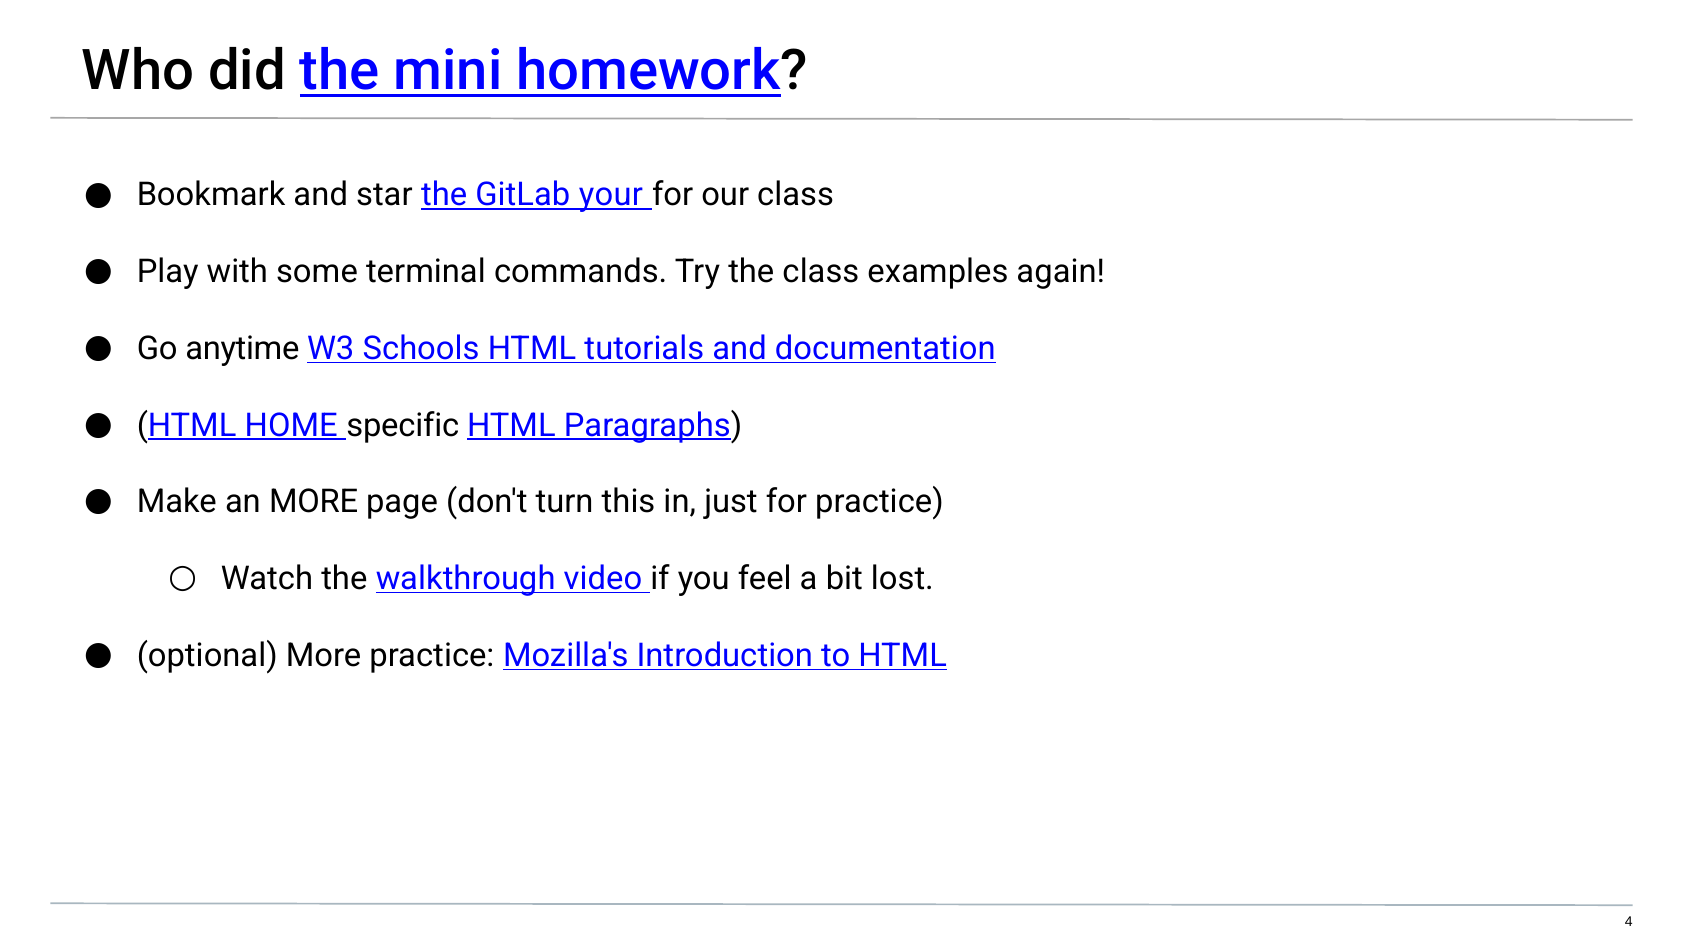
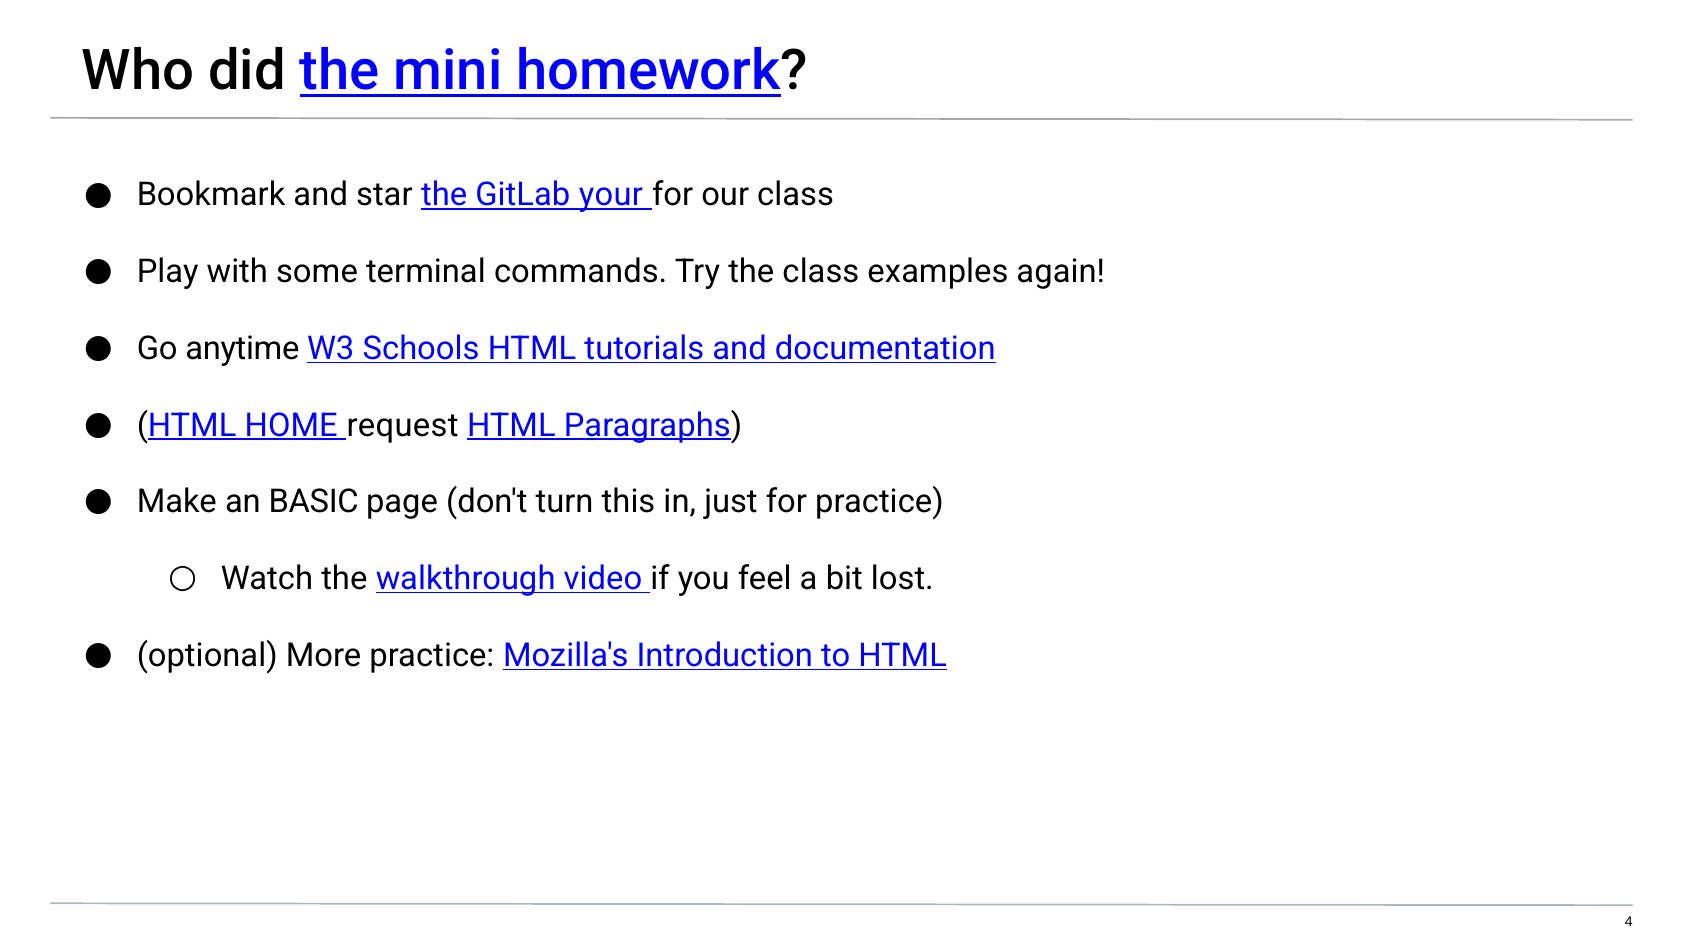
specific: specific -> request (403, 425)
an MORE: MORE -> BASIC (314, 502)
